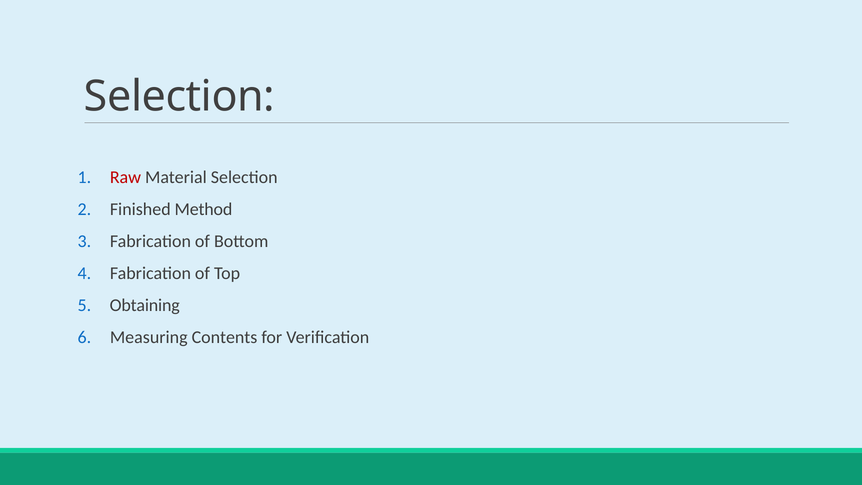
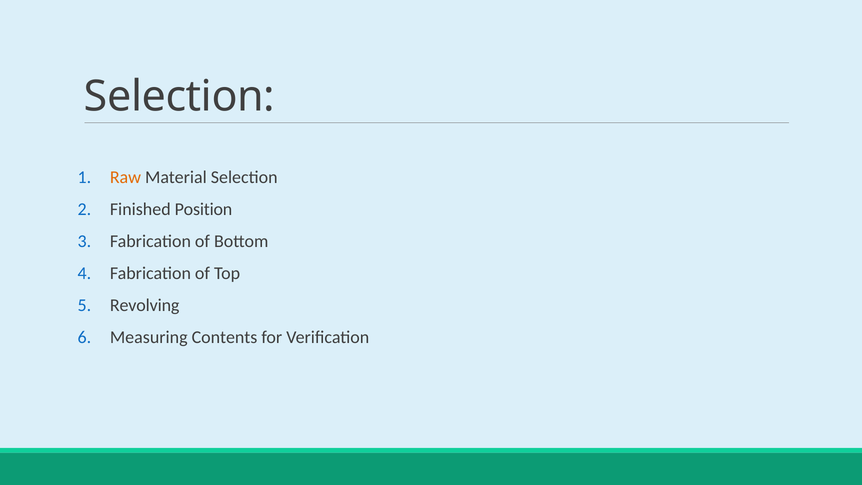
Raw colour: red -> orange (125, 177)
Method: Method -> Position (203, 209)
Obtaining: Obtaining -> Revolving (145, 305)
